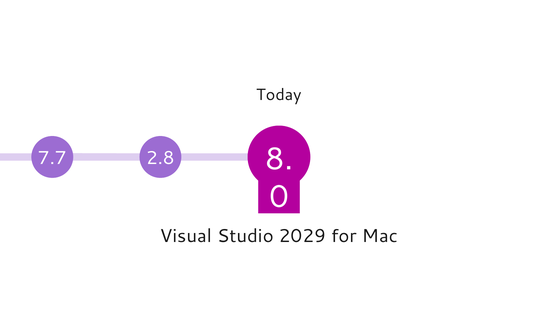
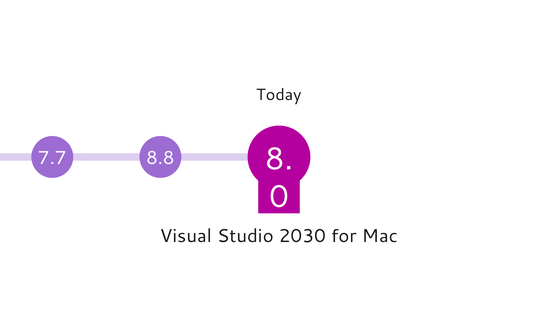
2.8: 2.8 -> 8.8 (160, 158)
2029: 2029 -> 2030 (302, 236)
